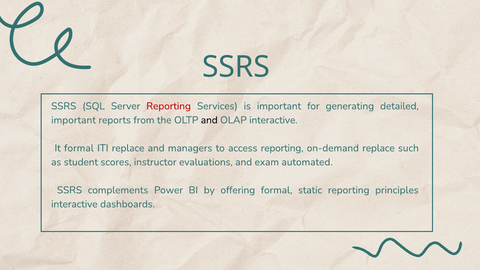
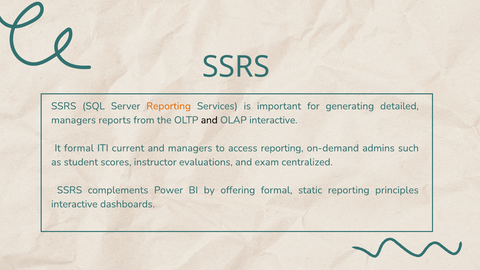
Reporting colour: red -> orange (169, 106)
important: important -> managers (74, 120)
ITI replace: replace -> current (128, 148)
on-demand replace: replace -> admins (378, 148)
automated: automated -> centralized (307, 162)
